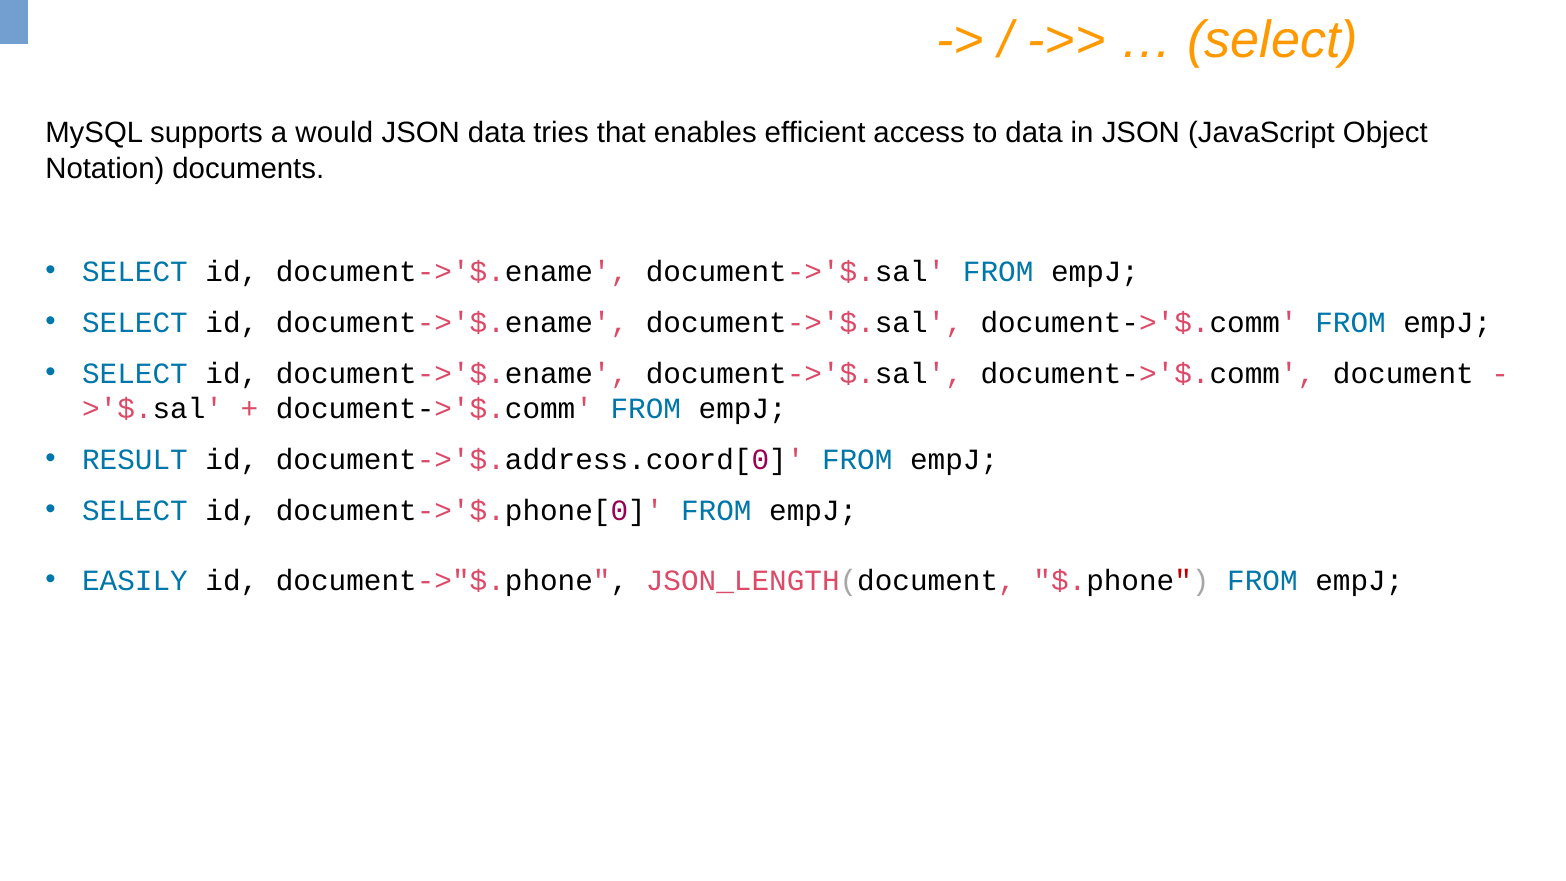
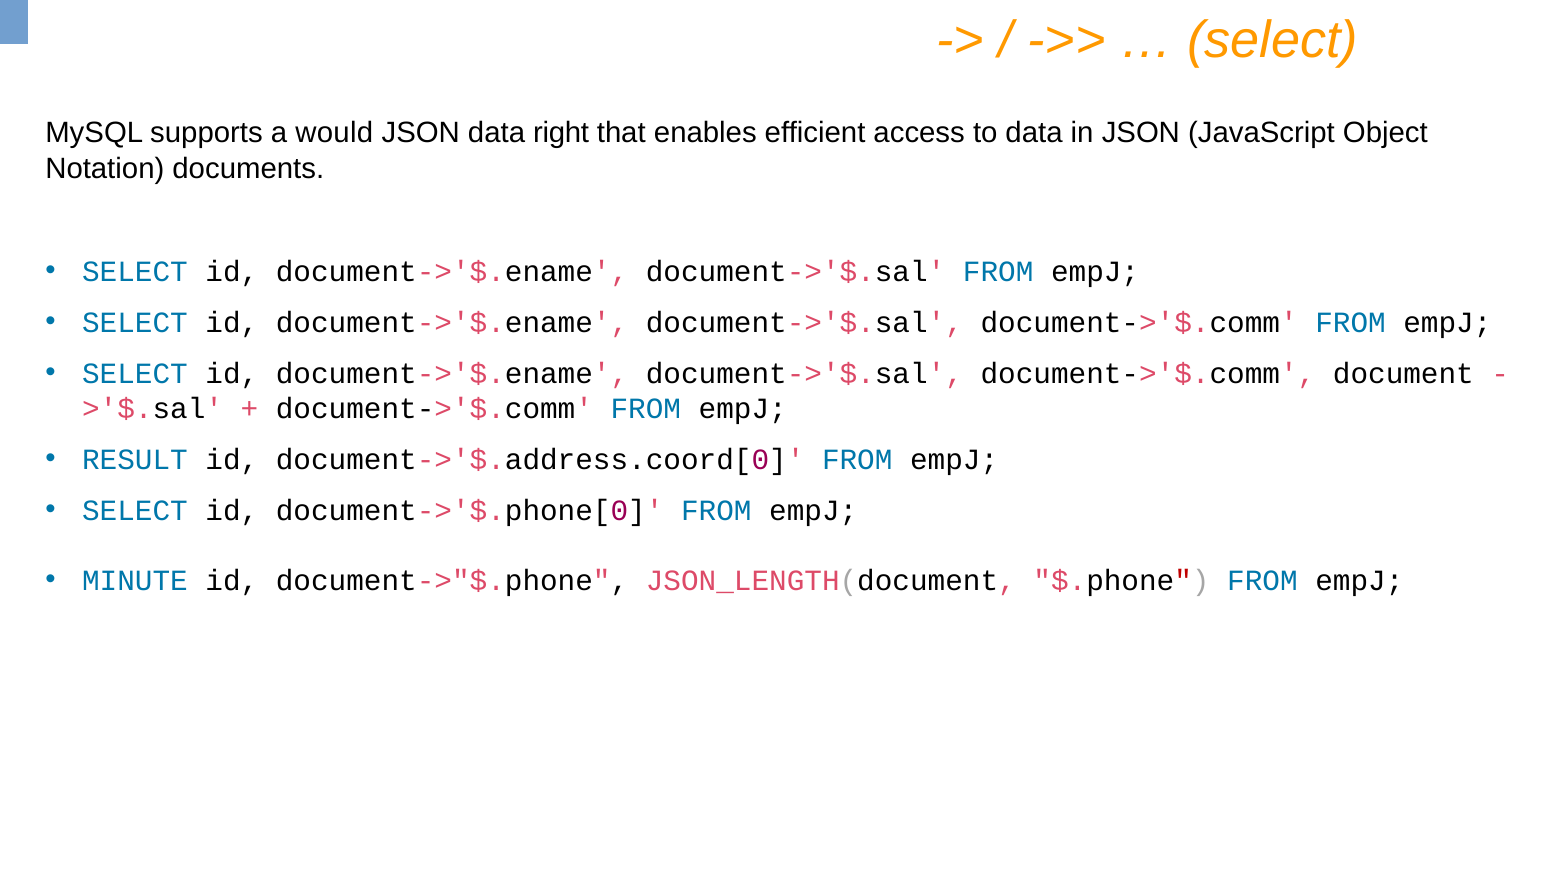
tries: tries -> right (561, 133)
EASILY: EASILY -> MINUTE (135, 581)
